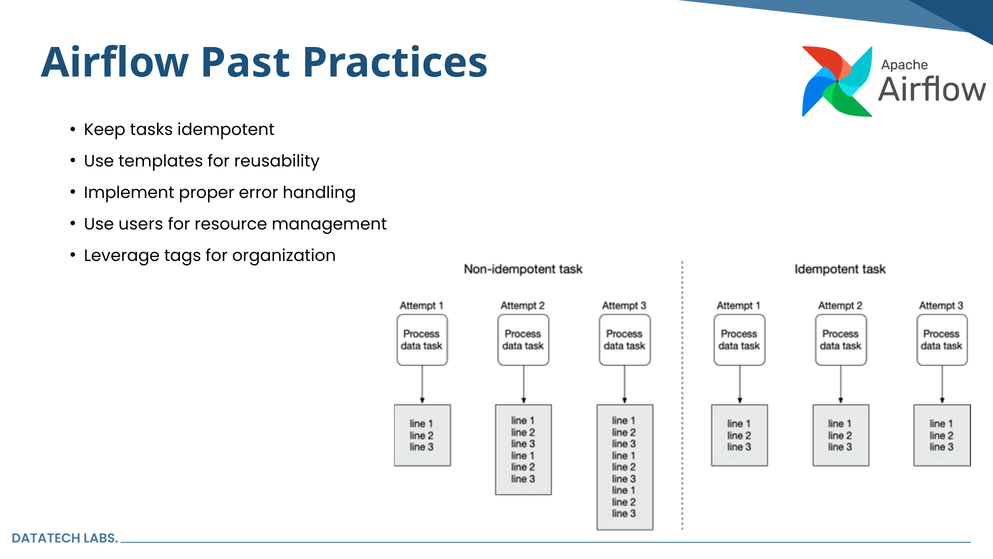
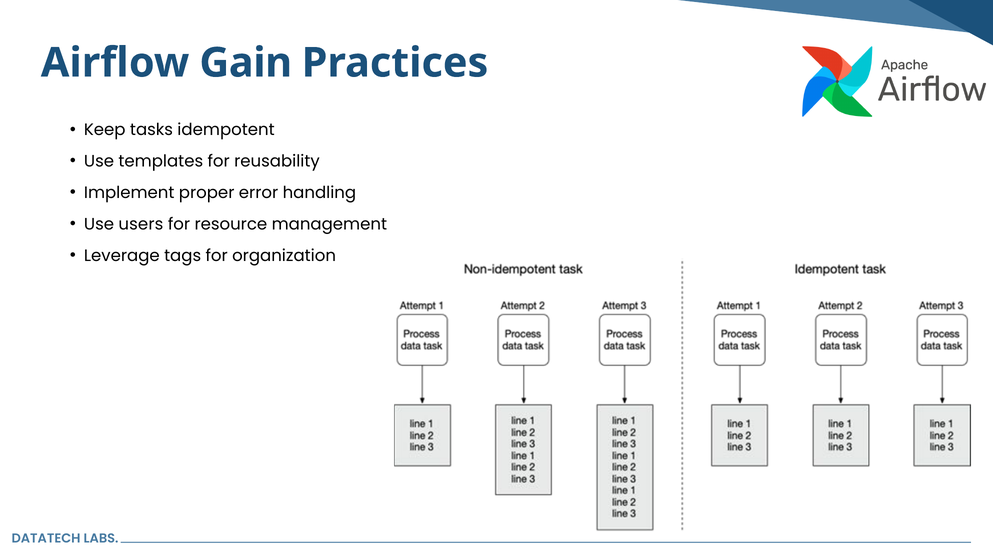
Past: Past -> Gain (246, 63)
